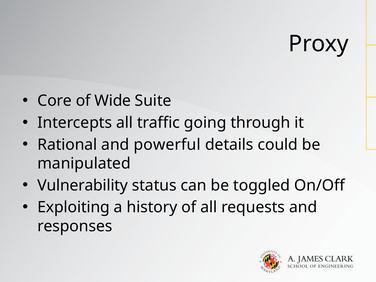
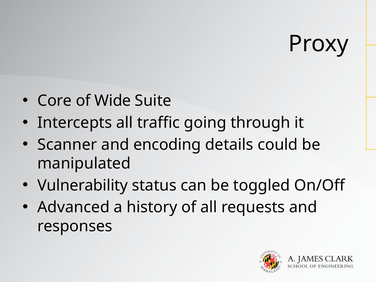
Rational: Rational -> Scanner (67, 145)
powerful: powerful -> encoding (167, 145)
Exploiting: Exploiting -> Advanced (74, 207)
